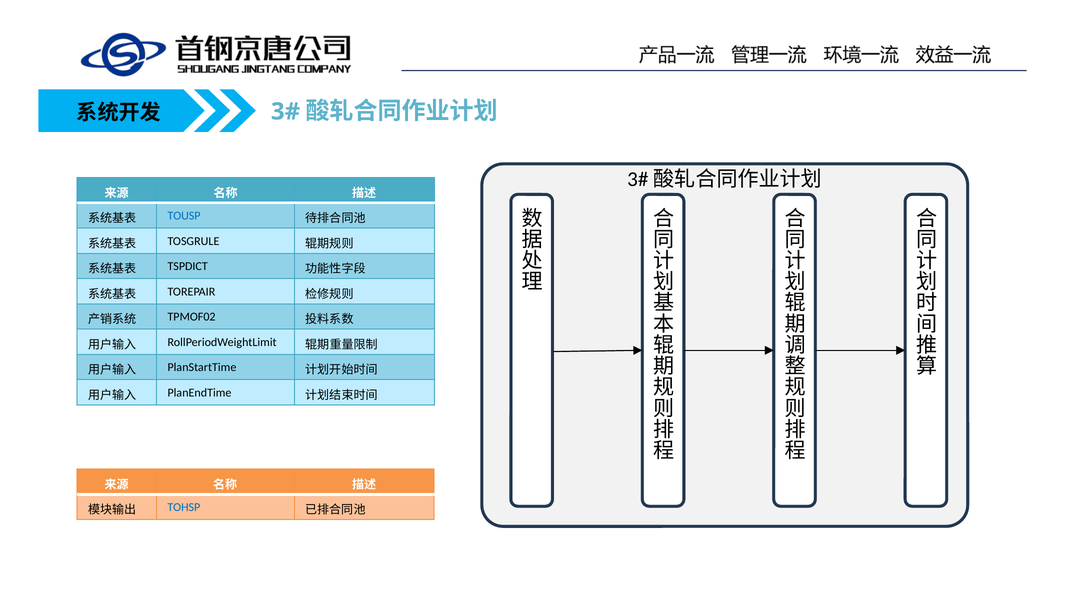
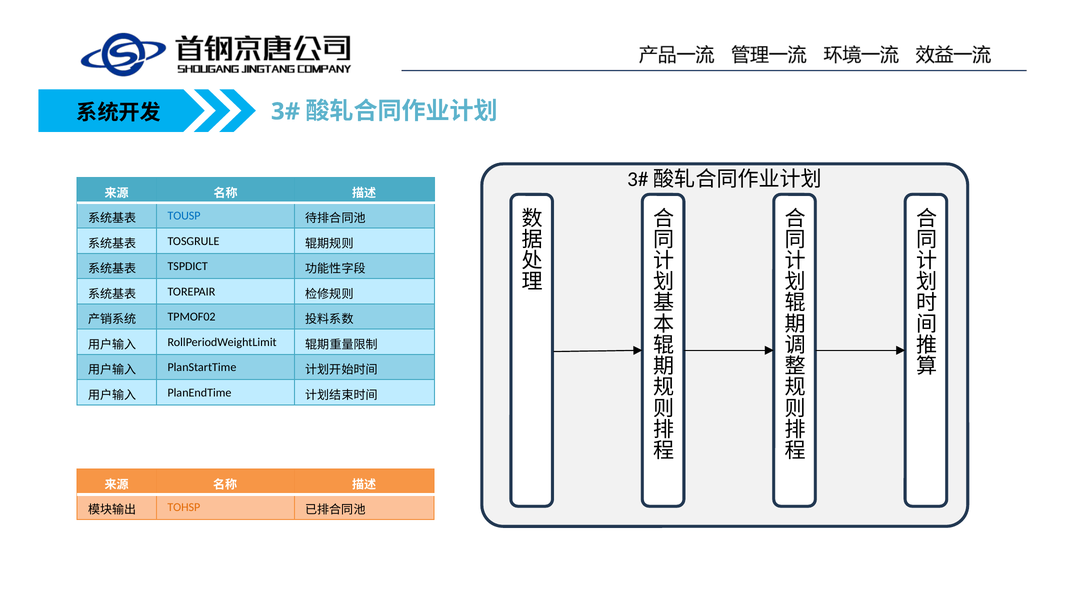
TOHSP colour: blue -> orange (184, 508)
